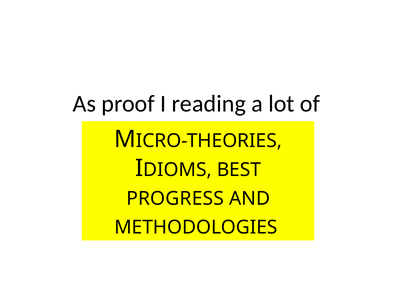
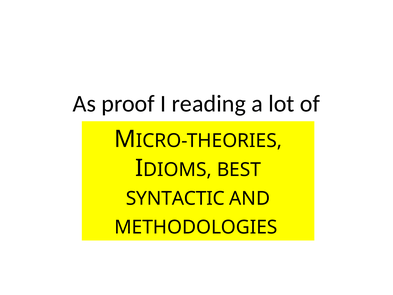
PROGRESS: PROGRESS -> SYNTACTIC (175, 198)
